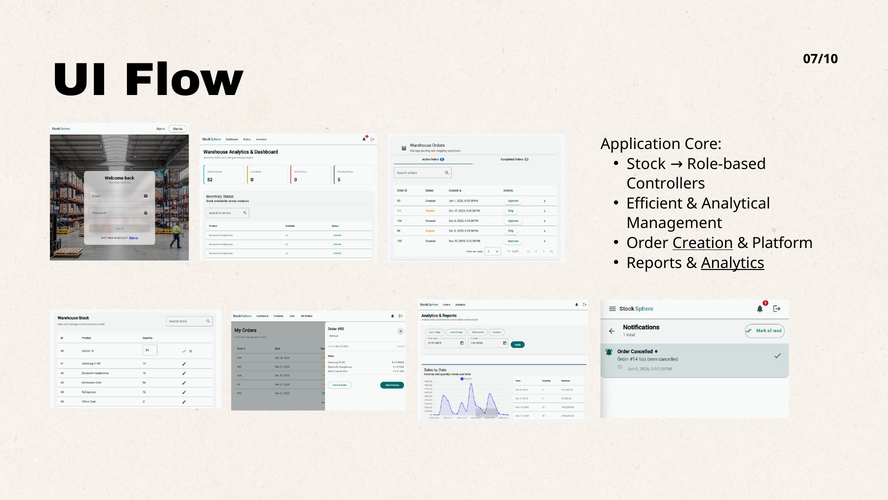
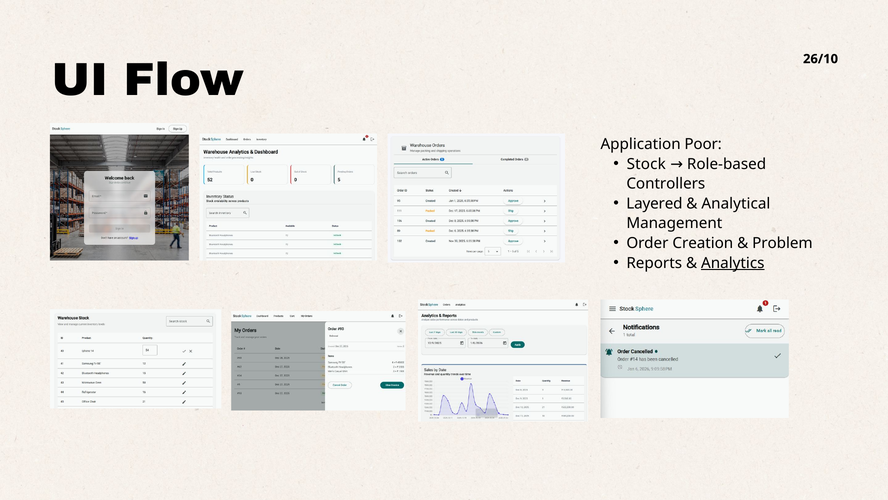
07/10: 07/10 -> 26/10 (821, 59)
Core: Core -> Poor (703, 144)
Efficient: Efficient -> Layered (654, 203)
Creation underline: present -> none (703, 243)
Platform: Platform -> Problem (782, 243)
